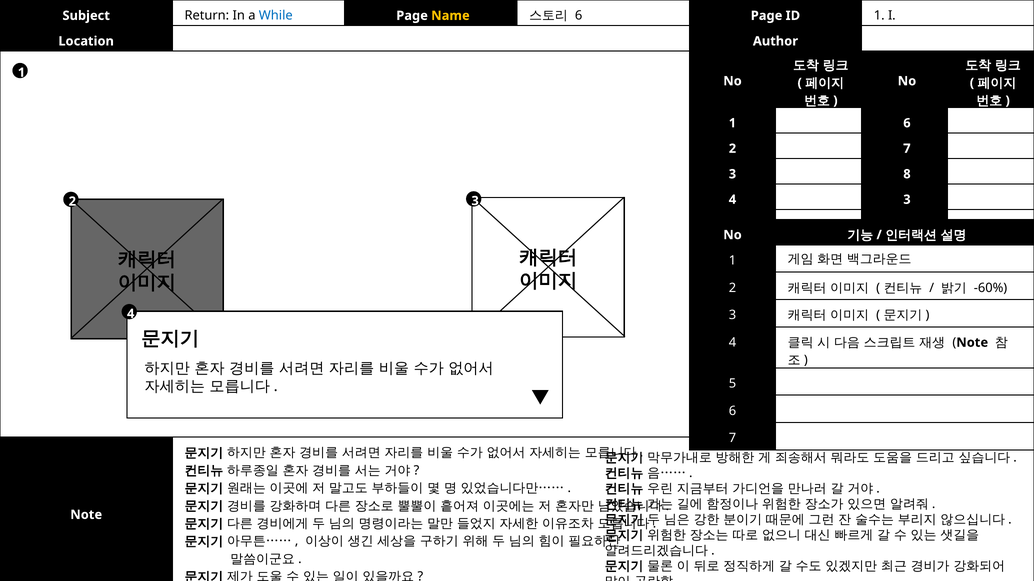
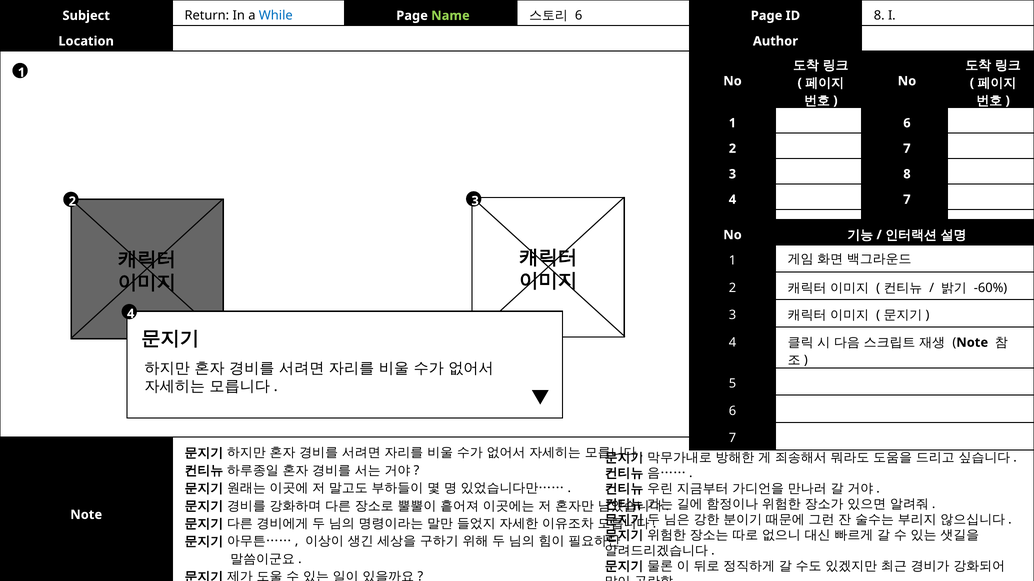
Name colour: yellow -> light green (450, 16)
ID 1: 1 -> 8 (879, 16)
4 3: 3 -> 7 (907, 200)
